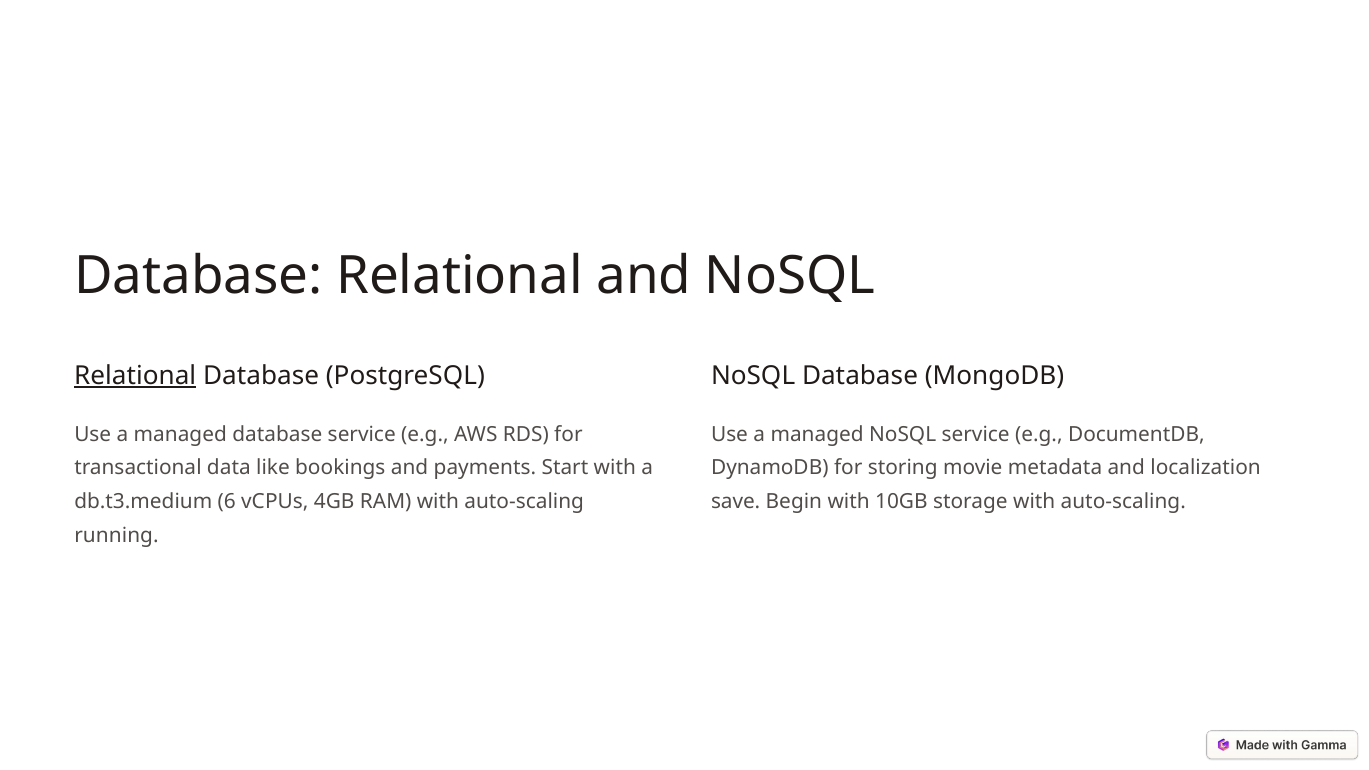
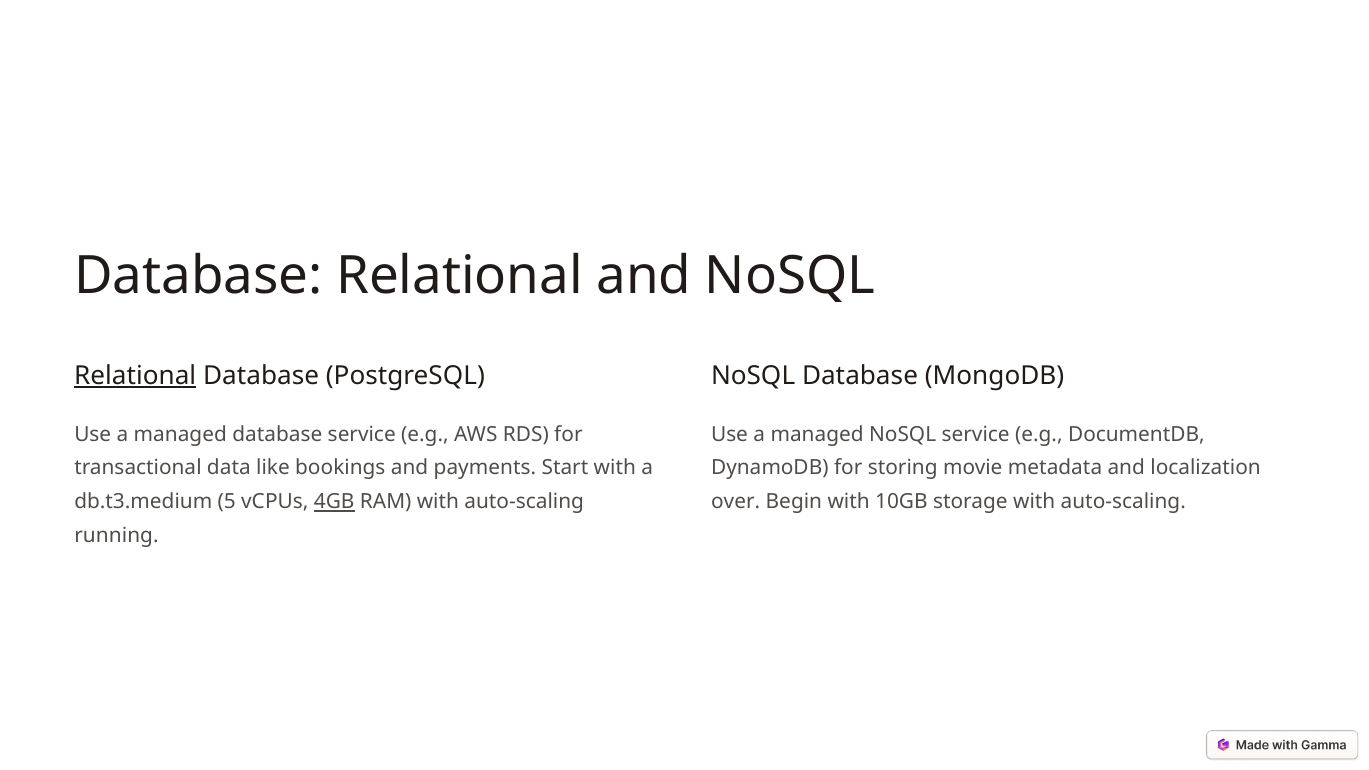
6: 6 -> 5 (227, 502)
4GB underline: none -> present (334, 502)
save: save -> over (736, 502)
